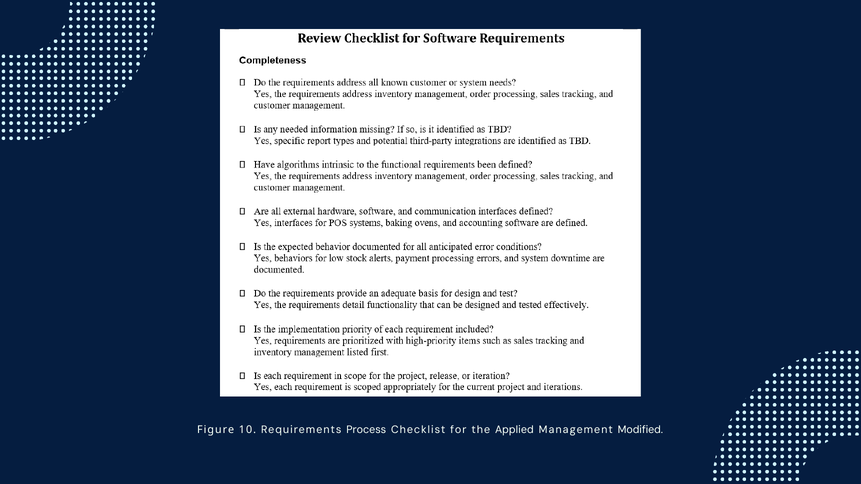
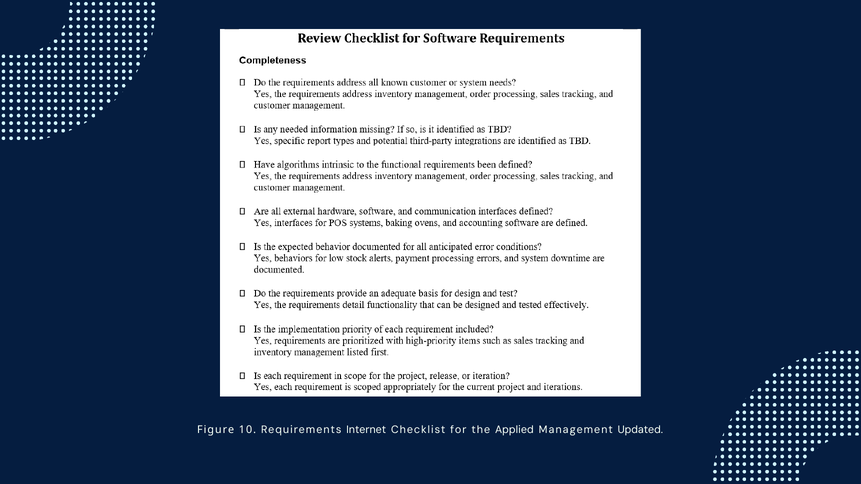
Process: Process -> Internet (366, 430)
Modified: Modified -> Updated (640, 430)
